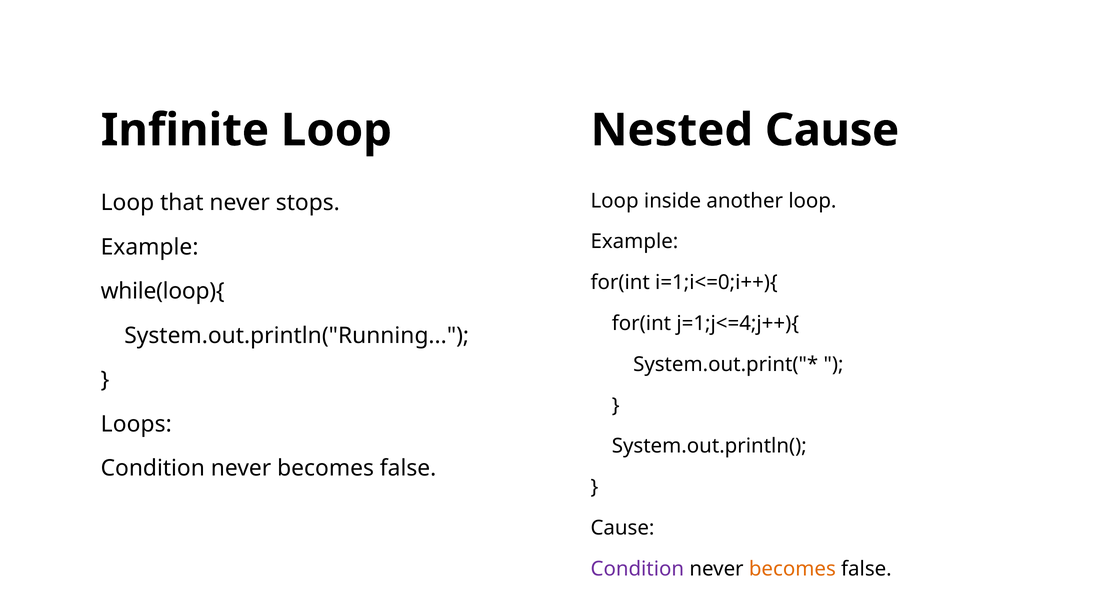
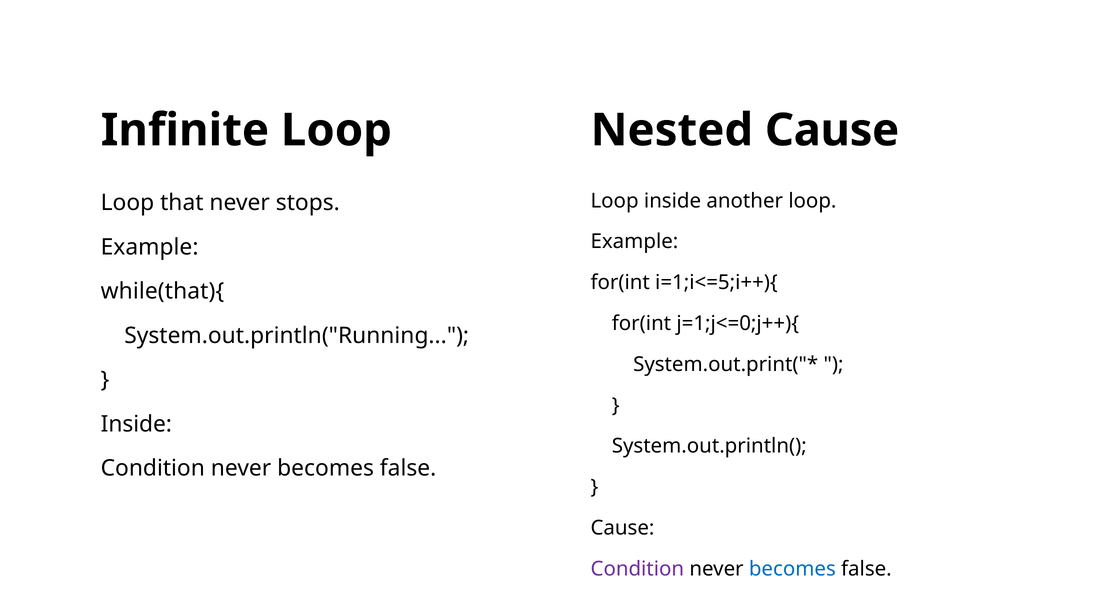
i=1;i<=0;i++){: i=1;i<=0;i++){ -> i=1;i<=5;i++){ (716, 283)
while(loop){: while(loop){ -> while(that){ (162, 291)
j=1;j<=4;j++){: j=1;j<=4;j++){ -> j=1;j<=0;j++){ (738, 323)
Loops: Loops -> Inside (136, 424)
becomes colour: orange -> blue (792, 569)
